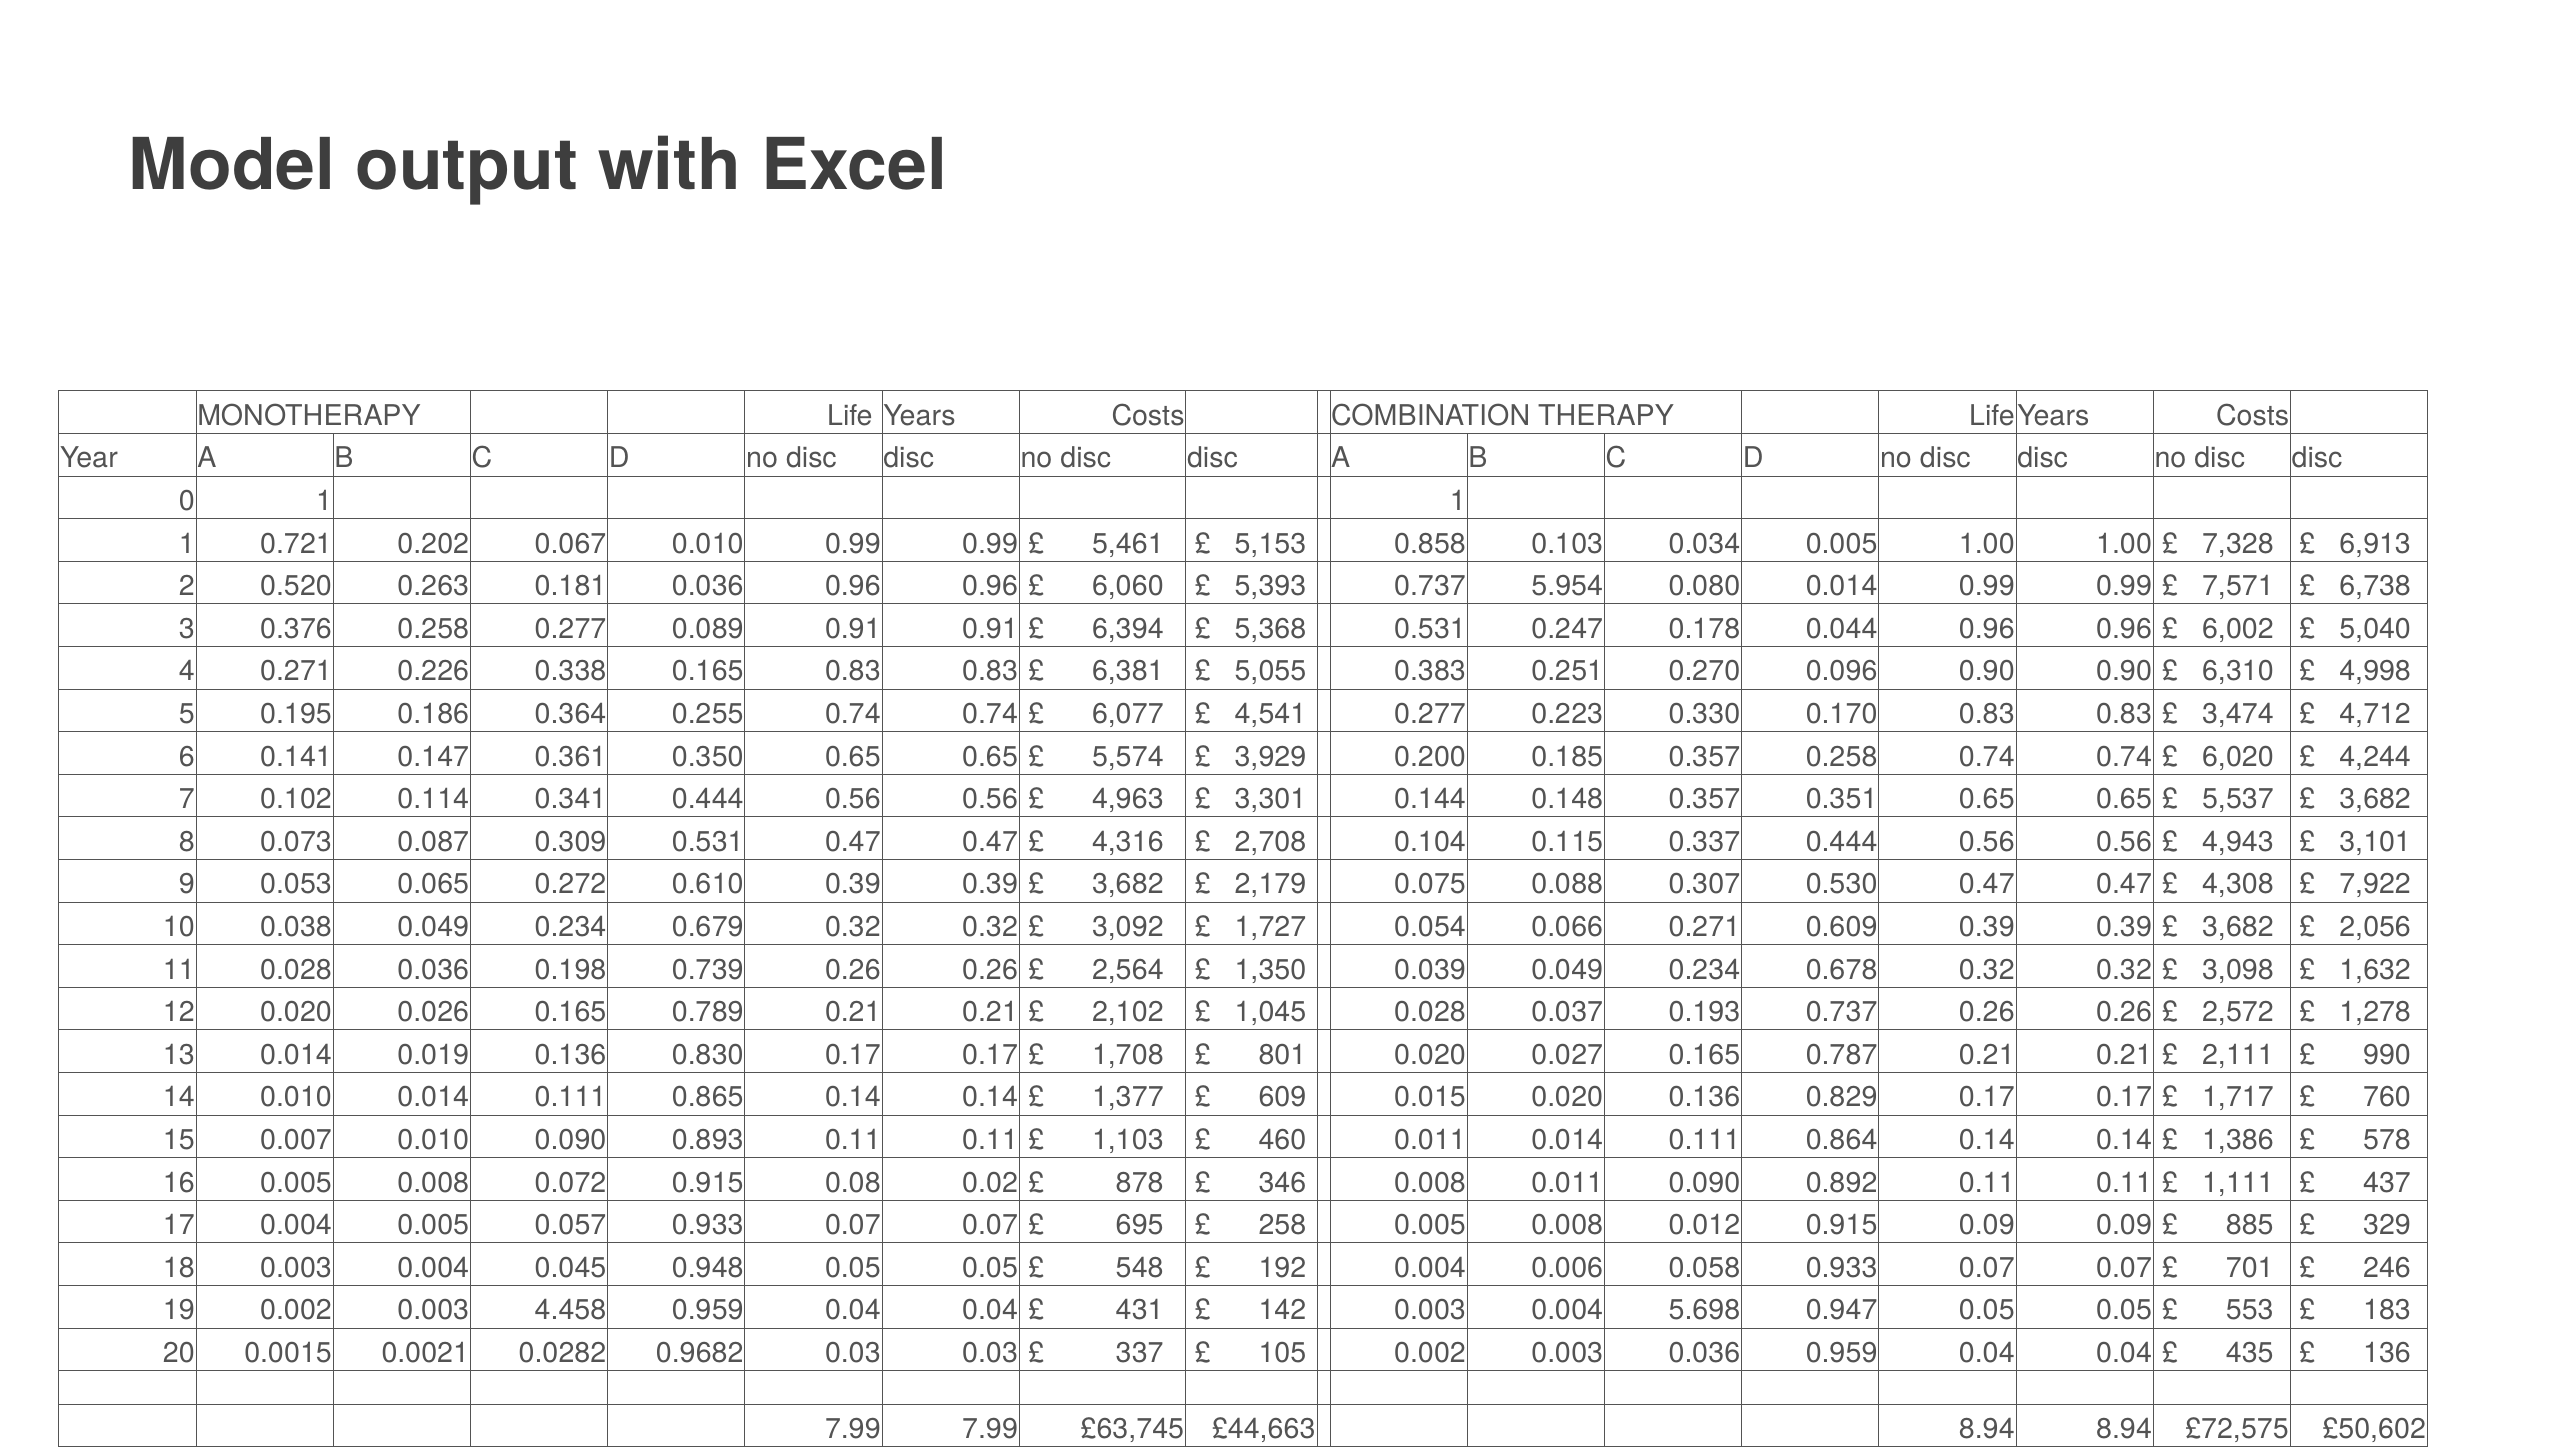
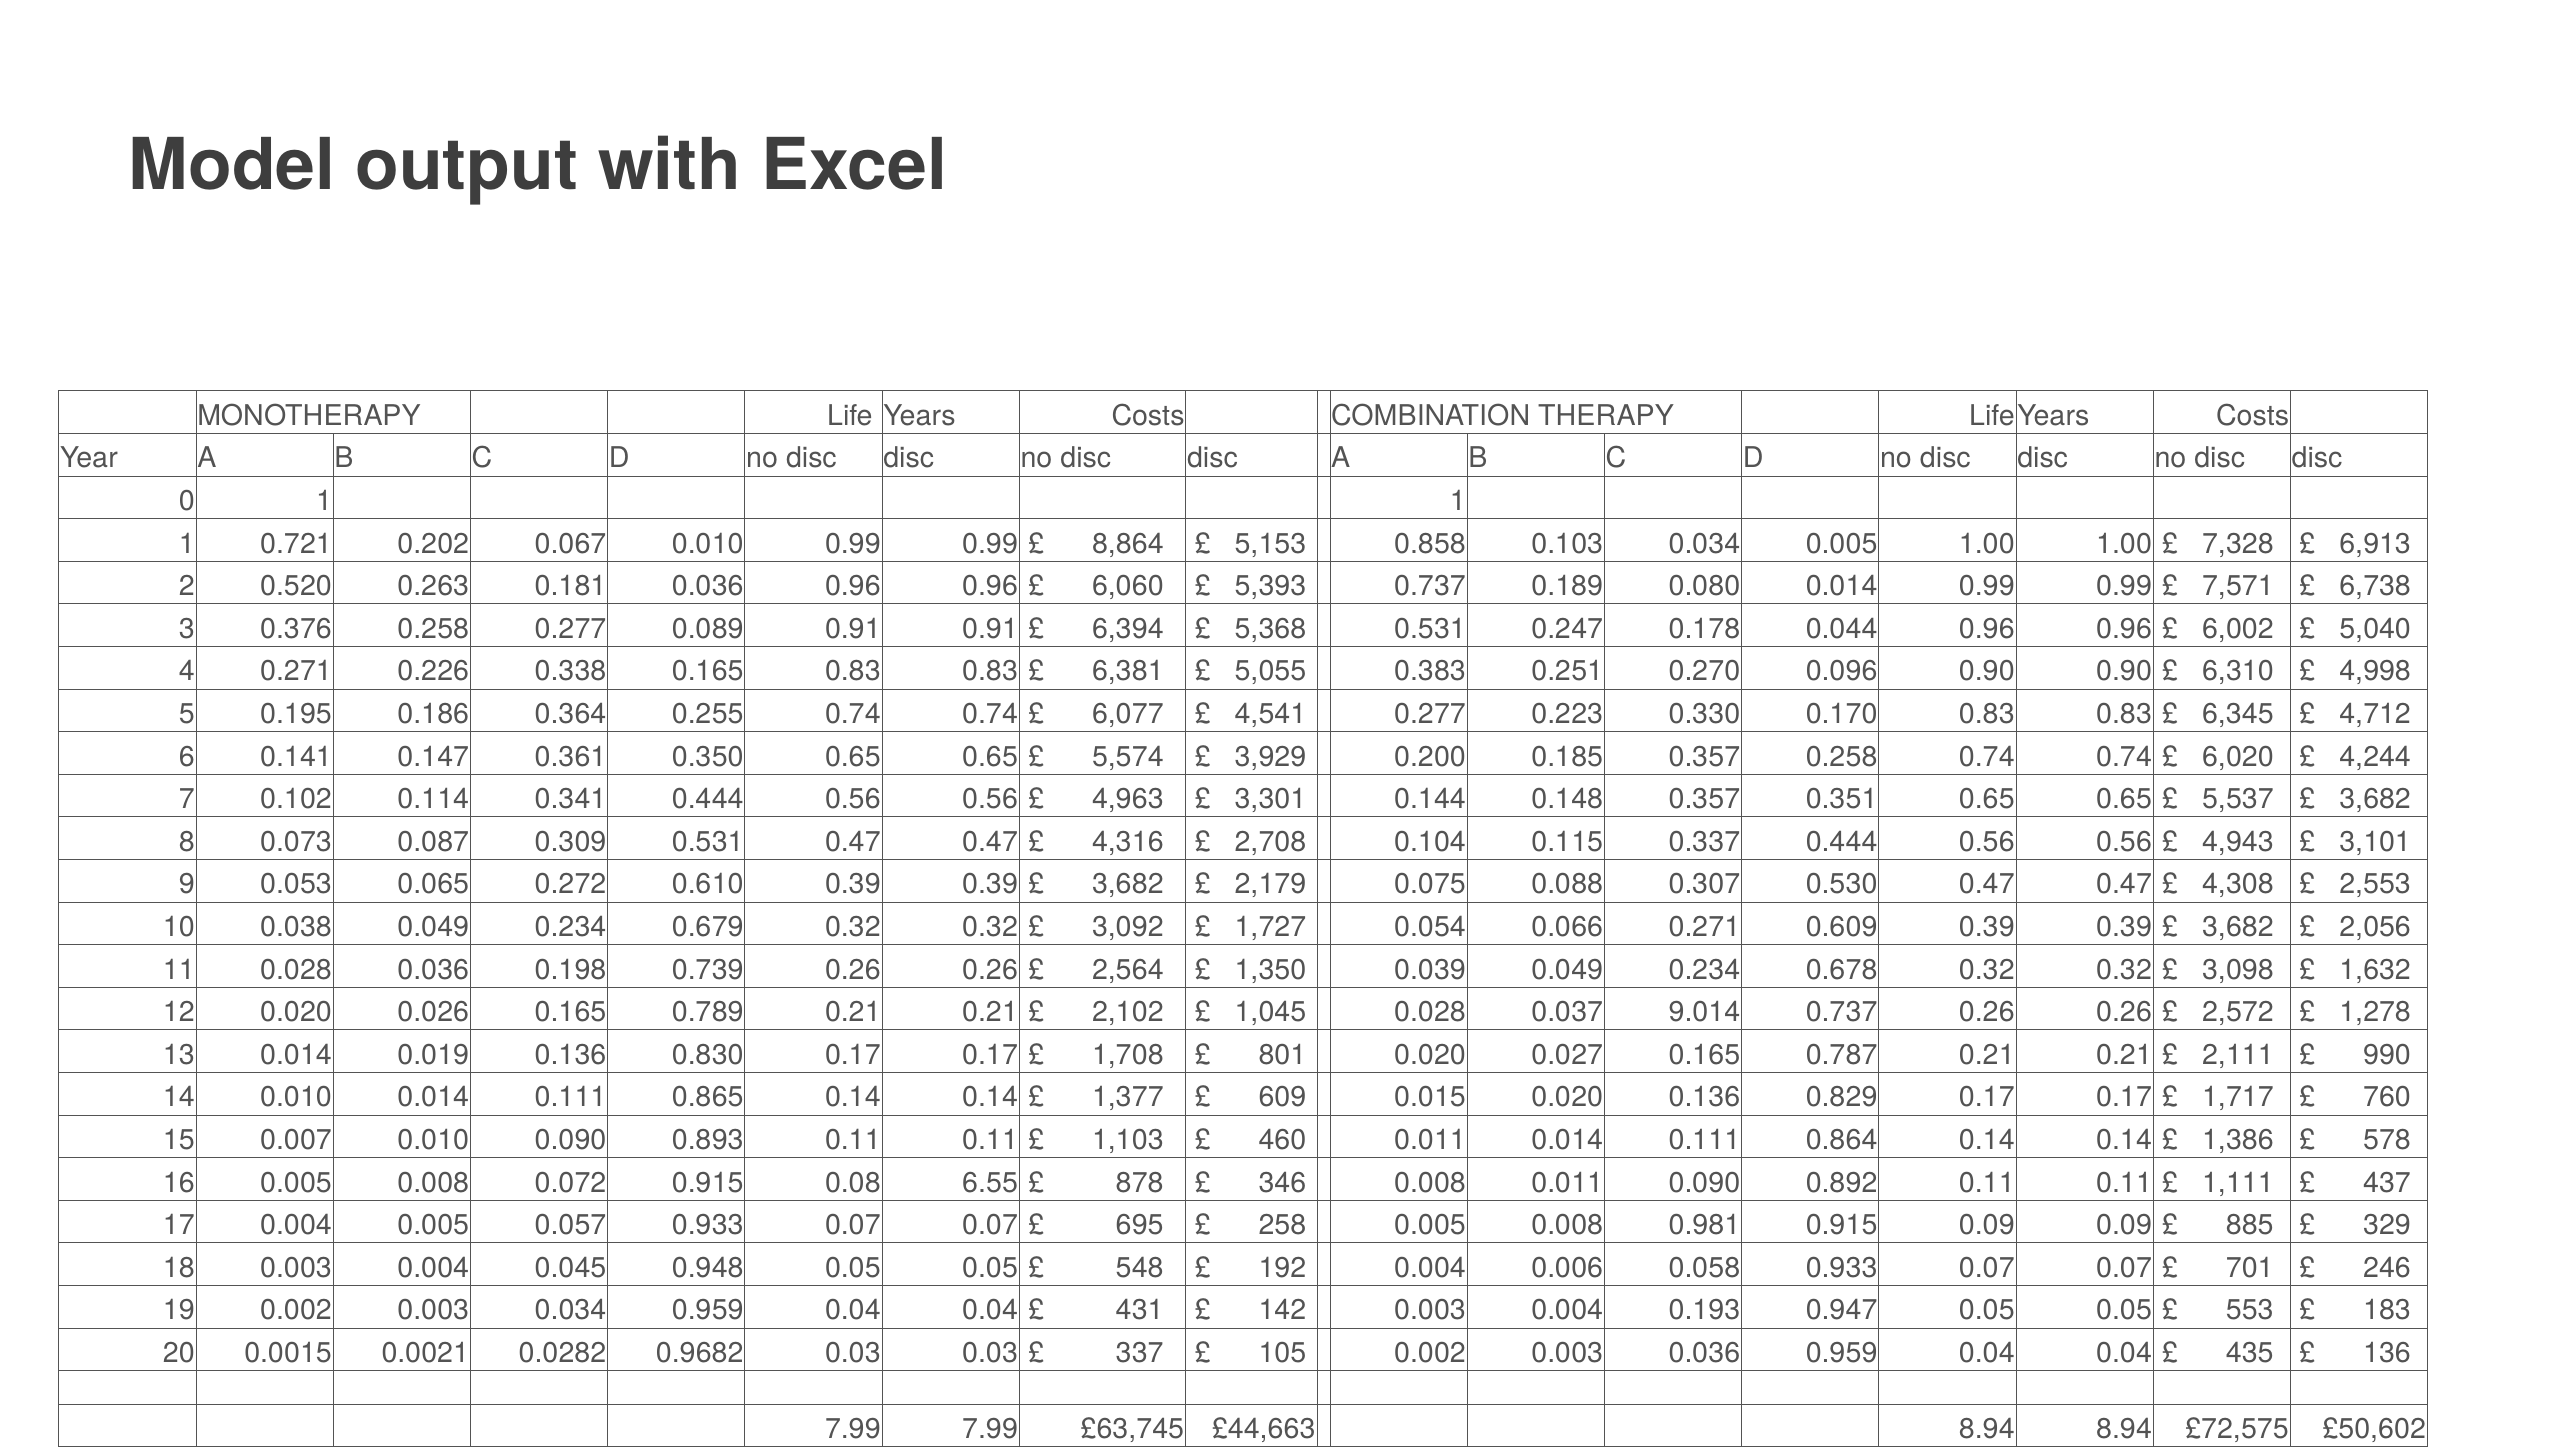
5,461: 5,461 -> 8,864 (1128, 544)
5.954: 5.954 -> 0.189 (1567, 586)
3,474: 3,474 -> 6,345 (2238, 714)
7,922: 7,922 -> 2,553 (2375, 884)
0.193: 0.193 -> 9.014 (1704, 1012)
0.02: 0.02 -> 6.55 (990, 1183)
0.012: 0.012 -> 0.981 (1704, 1225)
0.003 4.458: 4.458 -> 0.034 (570, 1310)
5.698: 5.698 -> 0.193 (1704, 1310)
